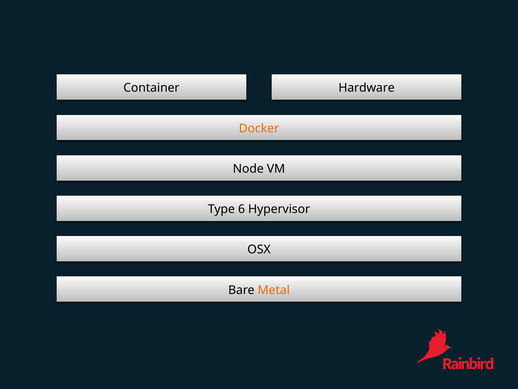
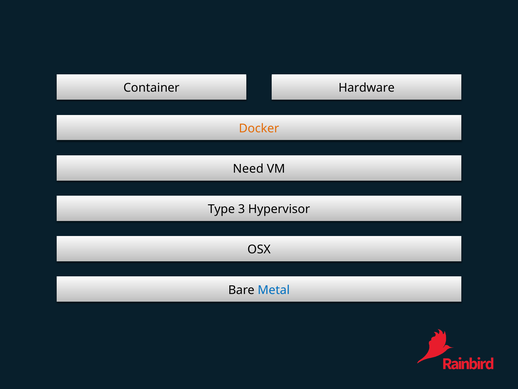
Node: Node -> Need (248, 169)
6: 6 -> 3 (242, 209)
Metal colour: orange -> blue (274, 290)
